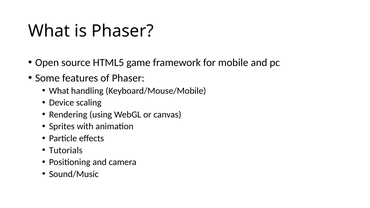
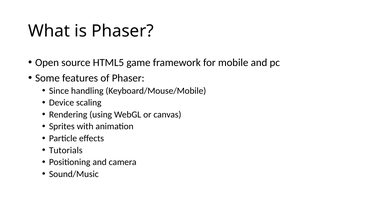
What: What -> Since (59, 91)
